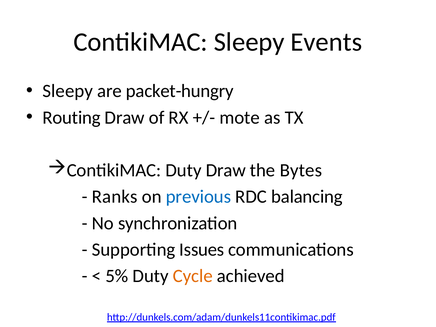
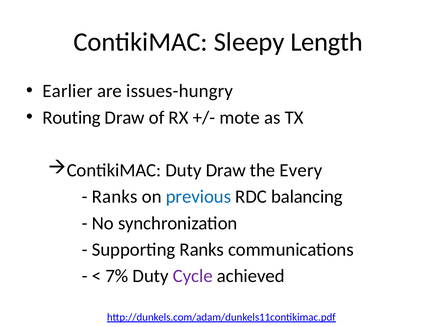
Events: Events -> Length (327, 42)
Sleepy: Sleepy -> Earlier (68, 91)
packet-hungry: packet-hungry -> issues-hungry (180, 91)
Bytes: Bytes -> Every (301, 170)
Supporting Issues: Issues -> Ranks (202, 250)
5%: 5% -> 7% (117, 276)
Cycle colour: orange -> purple (193, 276)
